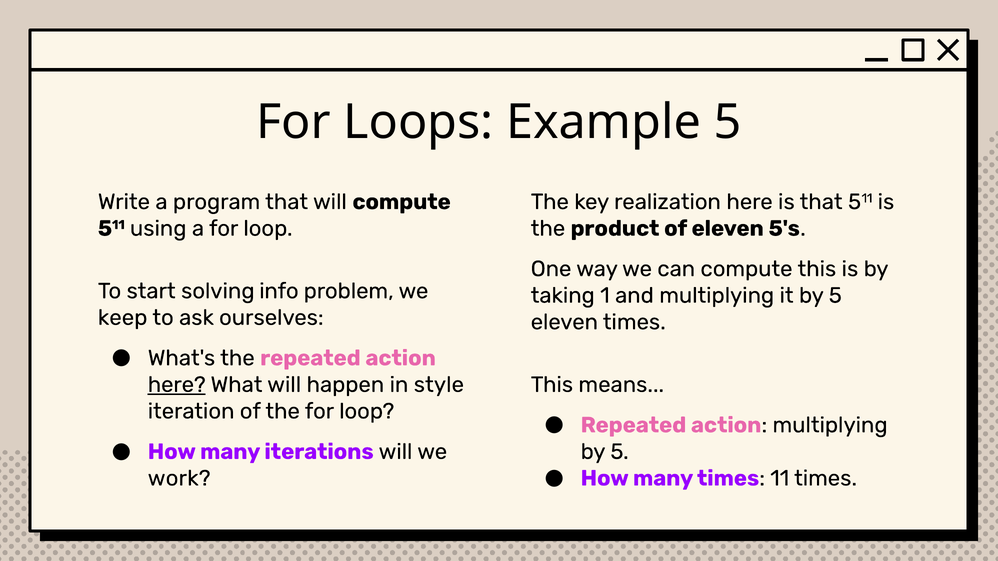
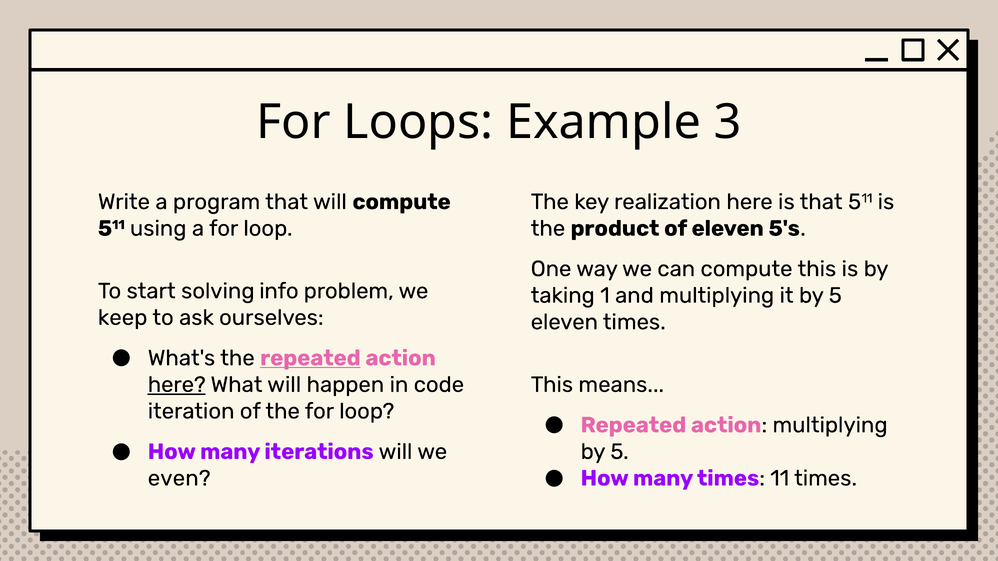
Example 5: 5 -> 3 (728, 122)
repeated underline: none -> present (310, 358)
style: style -> code (439, 385)
work: work -> even (179, 479)
